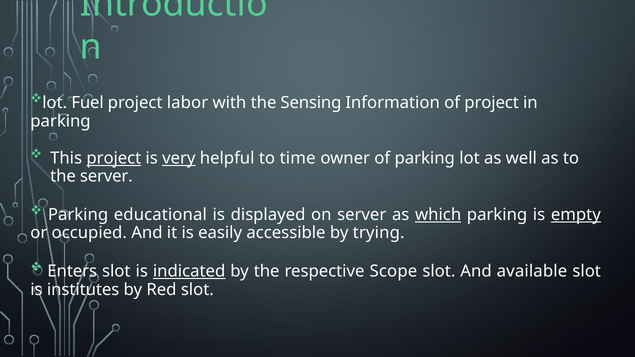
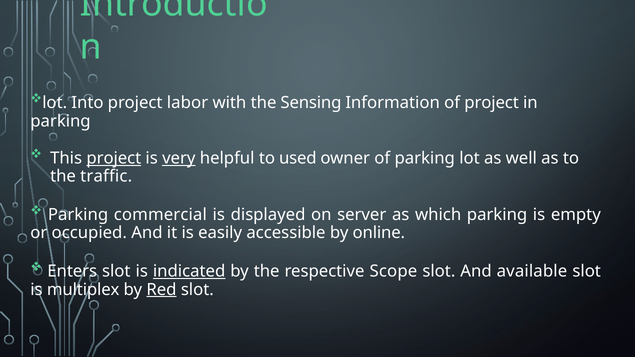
Fuel: Fuel -> Into (87, 103)
time: time -> used (298, 158)
the server: server -> traffic (106, 177)
educational: educational -> commercial (160, 215)
which underline: present -> none (438, 215)
empty underline: present -> none (576, 215)
trying: trying -> online (379, 233)
institutes: institutes -> multiplex (83, 290)
Red underline: none -> present (161, 290)
